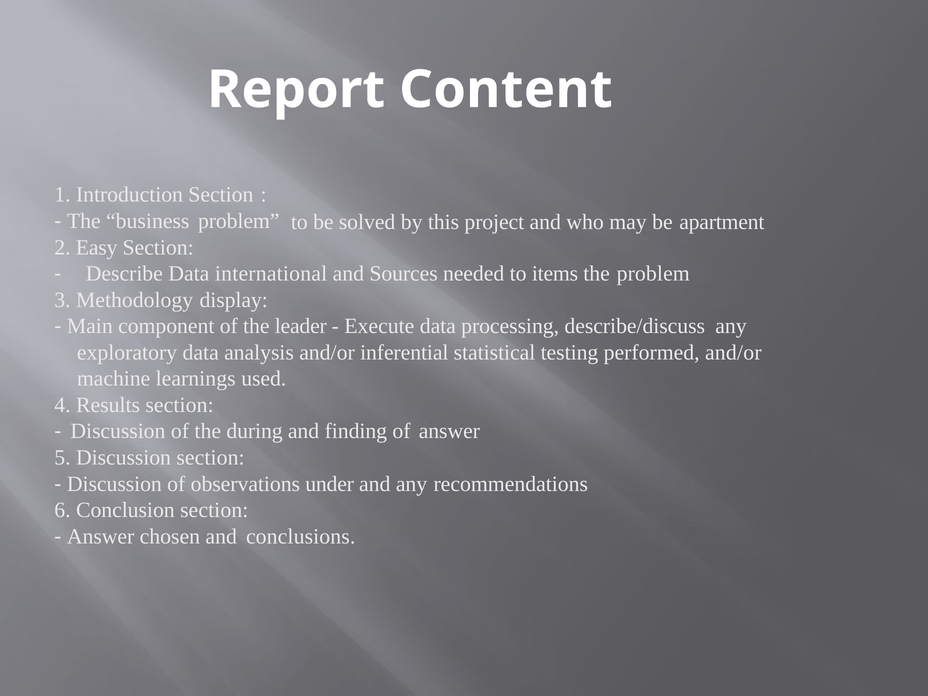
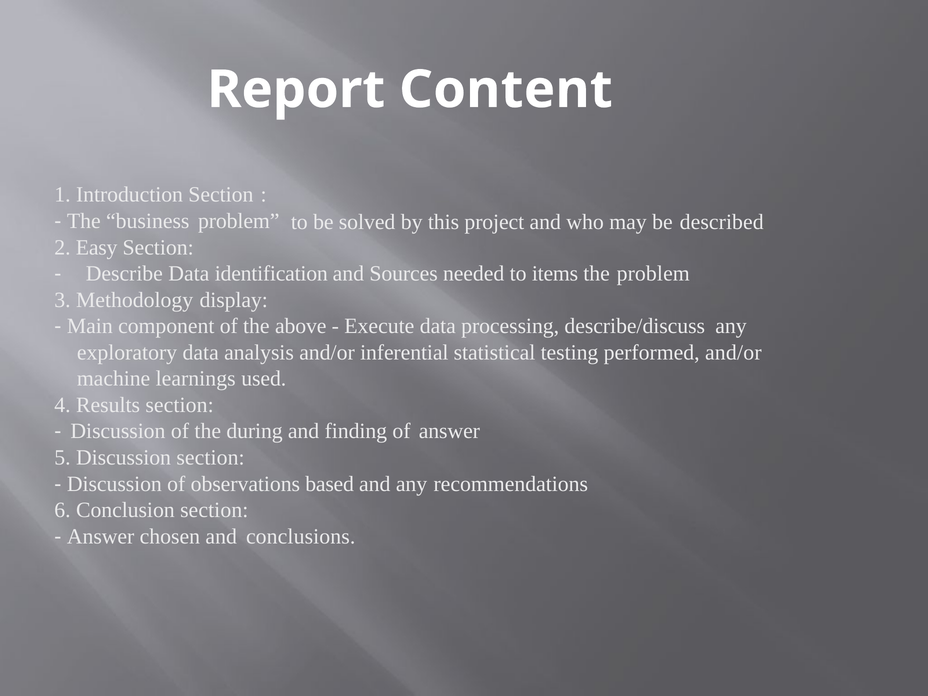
apartment: apartment -> described (722, 222)
international: international -> identification (271, 274)
leader: leader -> above (301, 326)
under: under -> based (330, 484)
